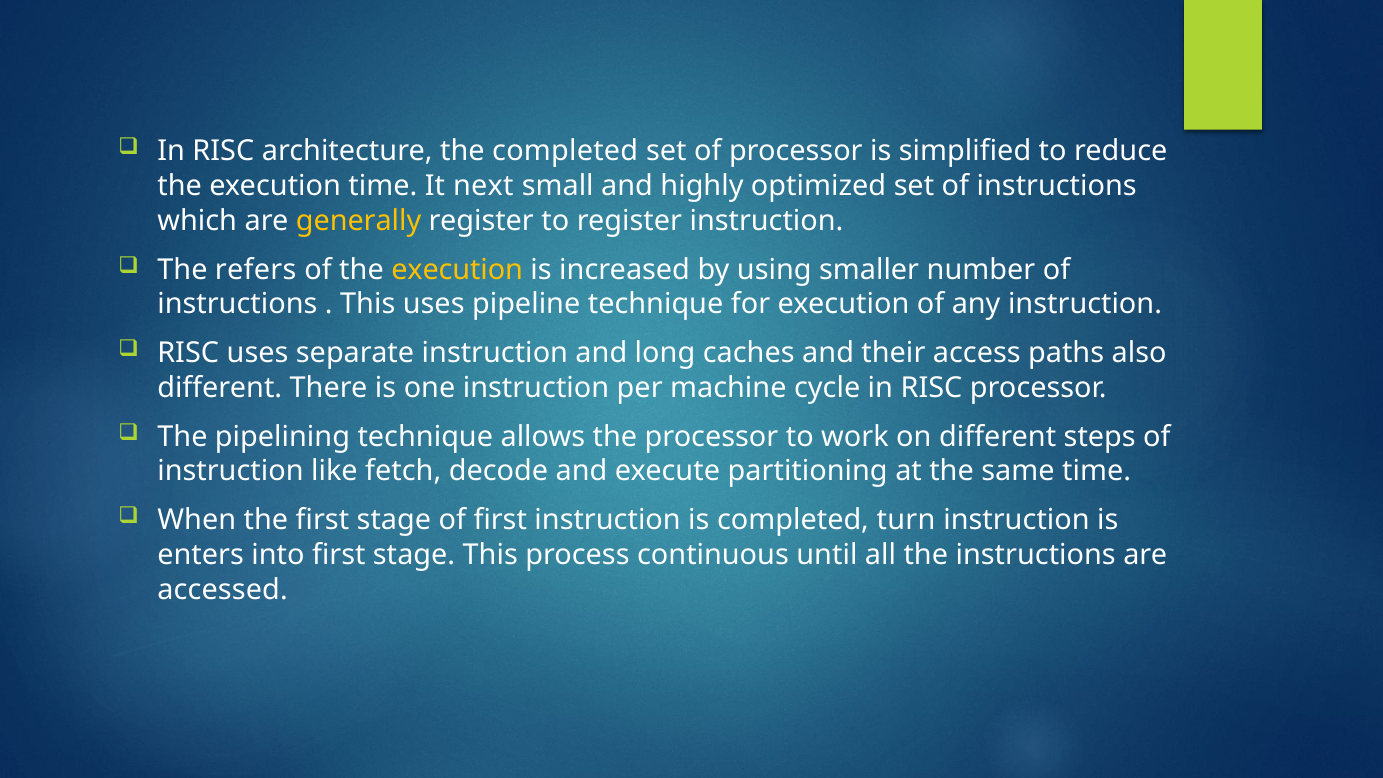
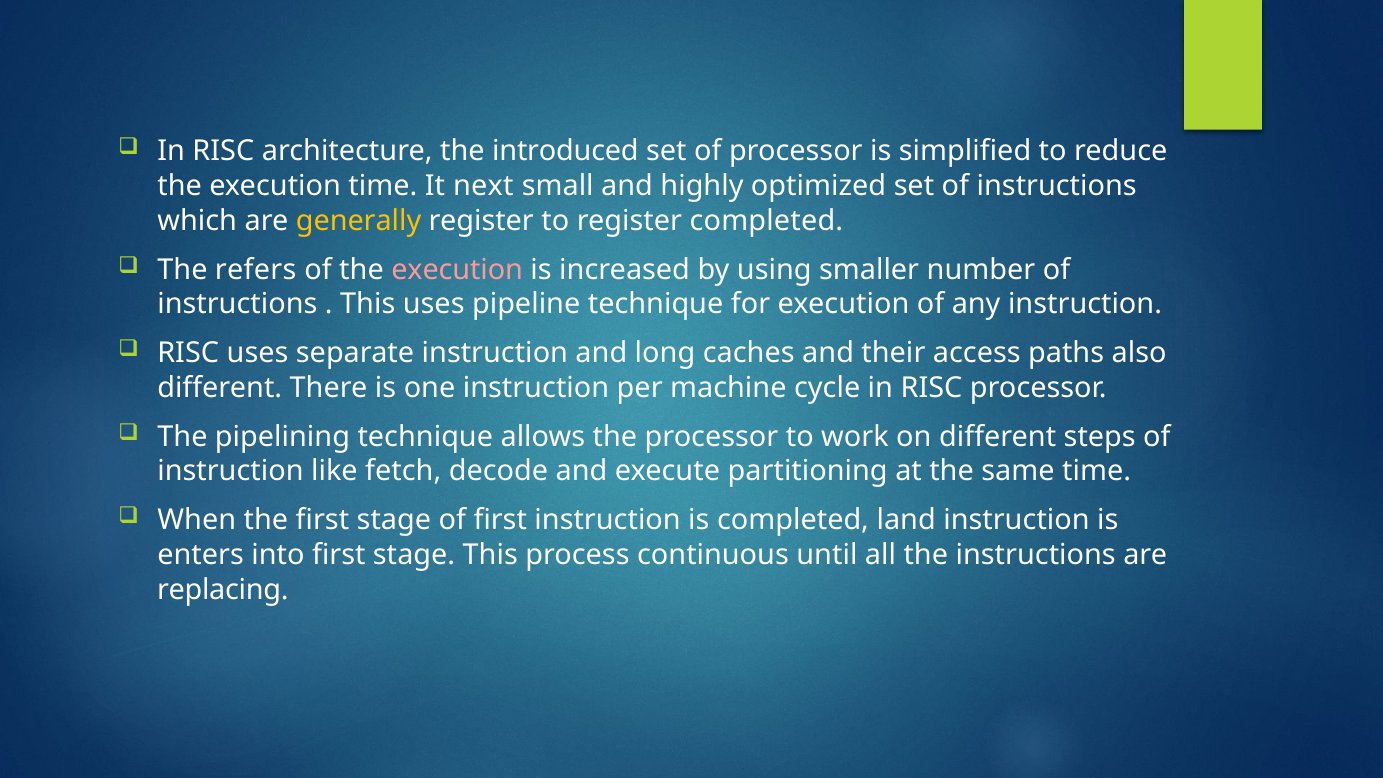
the completed: completed -> introduced (565, 151)
register instruction: instruction -> completed (766, 221)
execution colour: yellow -> pink (457, 270)
turn: turn -> land (906, 520)
accessed: accessed -> replacing (223, 590)
